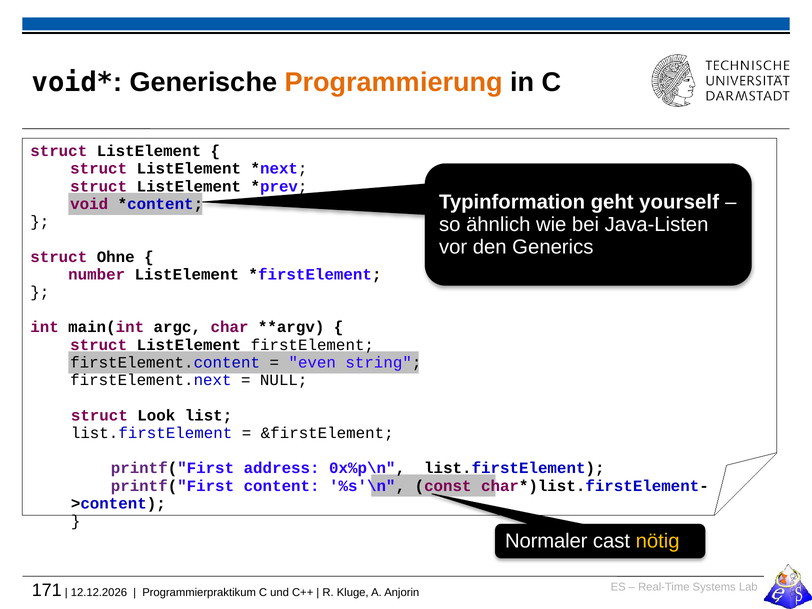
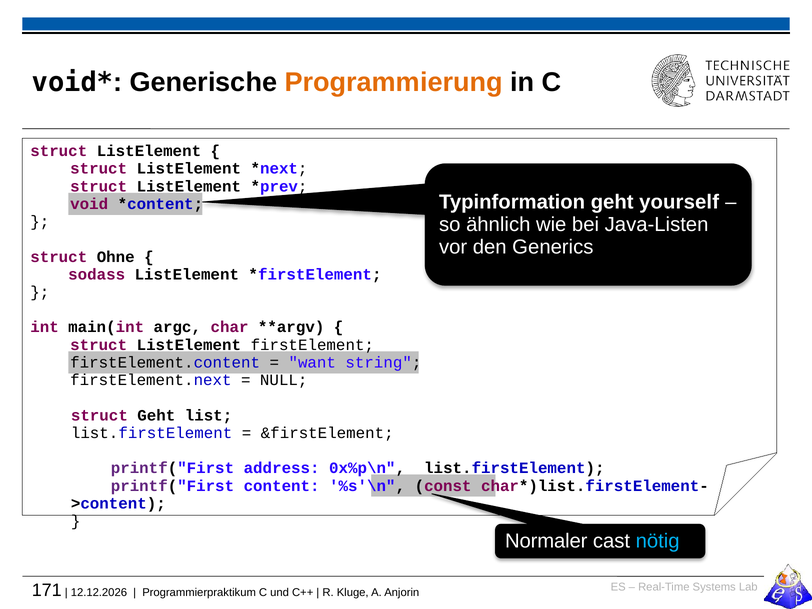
number: number -> sodass (97, 274)
even: even -> want (312, 362)
struct Look: Look -> Geht (156, 415)
nötig colour: yellow -> light blue (658, 541)
